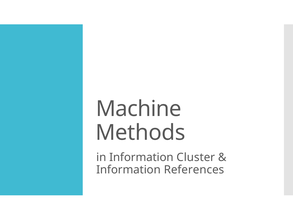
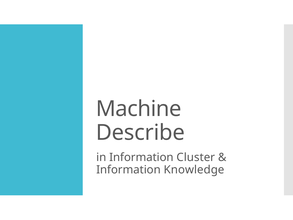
Methods: Methods -> Describe (140, 132)
References: References -> Knowledge (194, 170)
